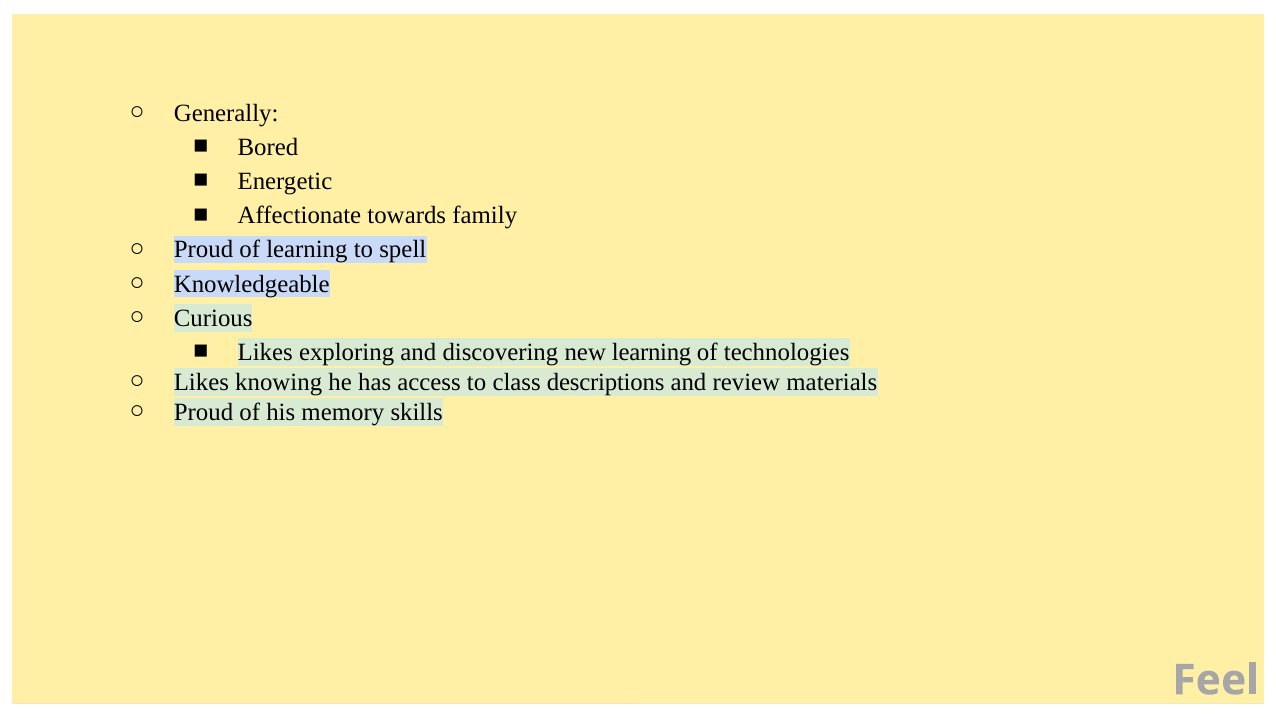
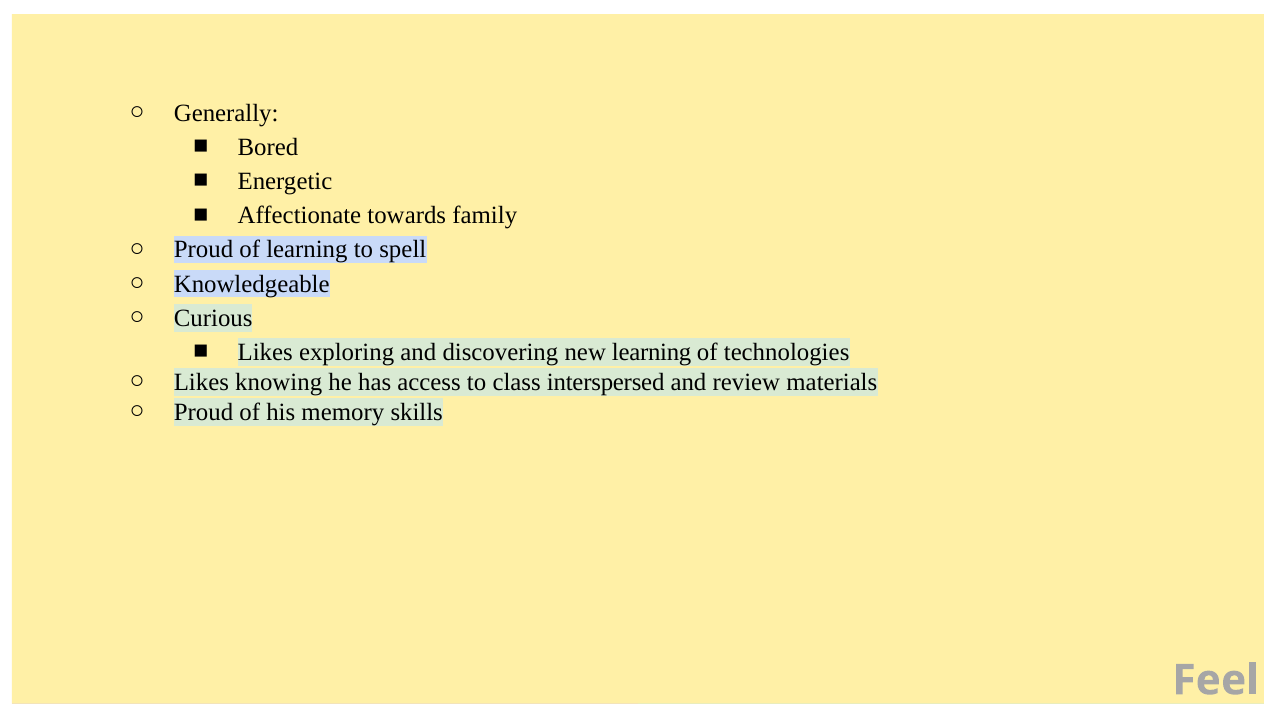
descriptions: descriptions -> interspersed (606, 382)
